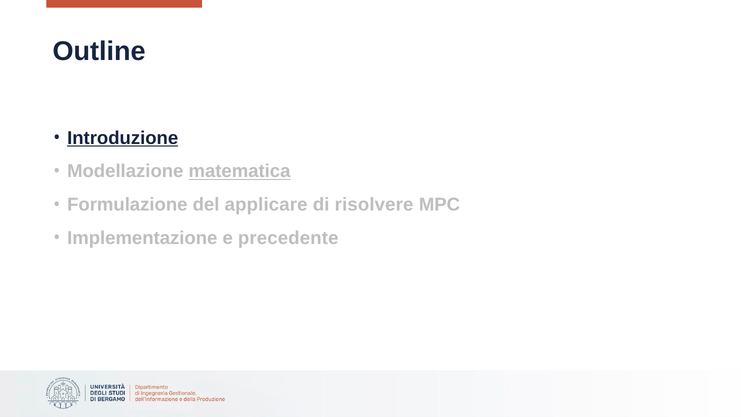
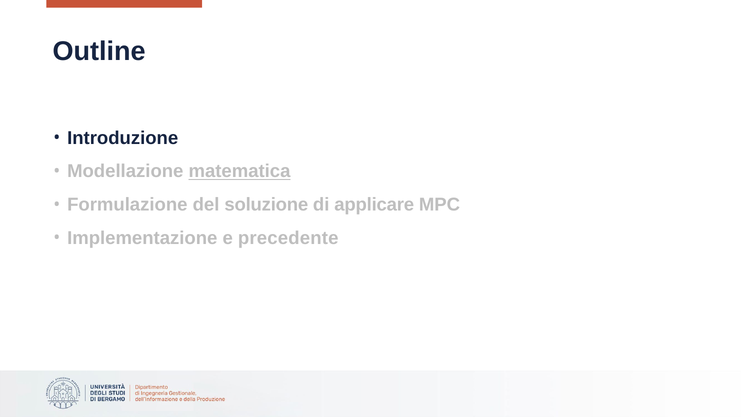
Introduzione underline: present -> none (123, 138)
applicare: applicare -> soluzione (266, 205)
risolvere: risolvere -> applicare (374, 205)
